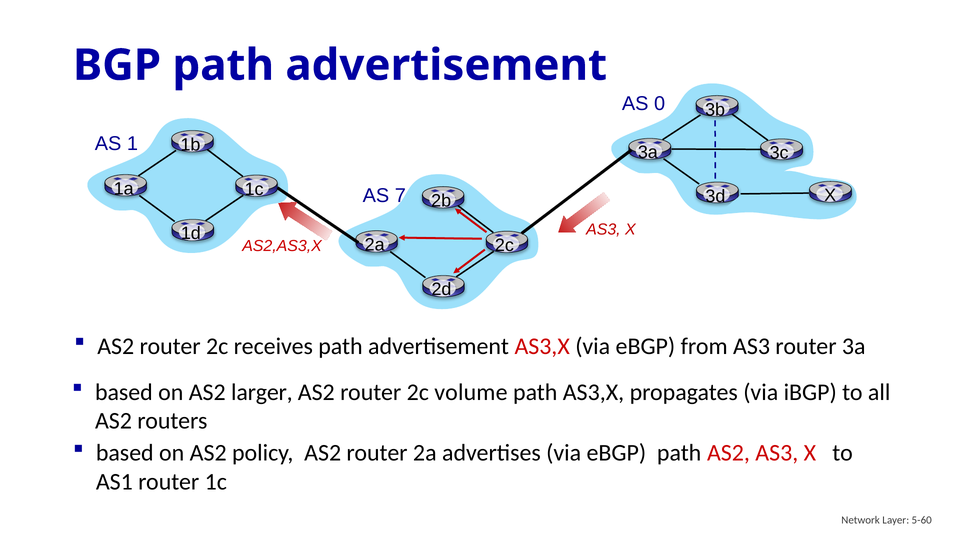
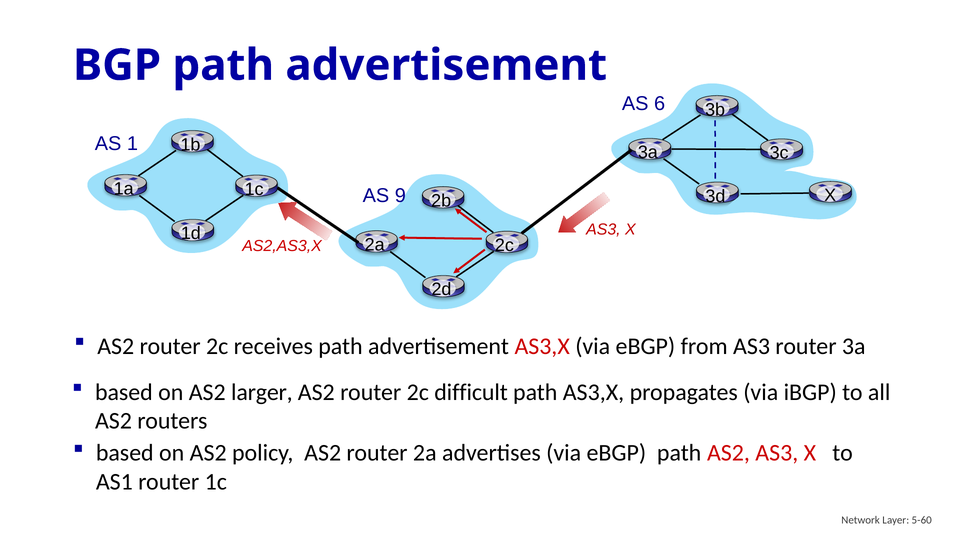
0: 0 -> 6 (660, 104)
7: 7 -> 9 (400, 196)
volume: volume -> difficult (471, 393)
